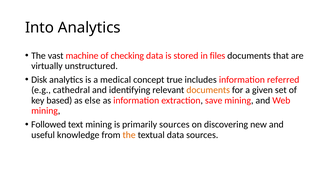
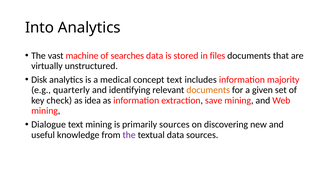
checking: checking -> searches (127, 56)
concept true: true -> text (174, 80)
referred: referred -> majority (283, 80)
cathedral: cathedral -> quarterly (71, 90)
based: based -> check (59, 100)
else: else -> idea (93, 100)
Followed: Followed -> Dialogue (49, 125)
the colour: orange -> purple (129, 135)
